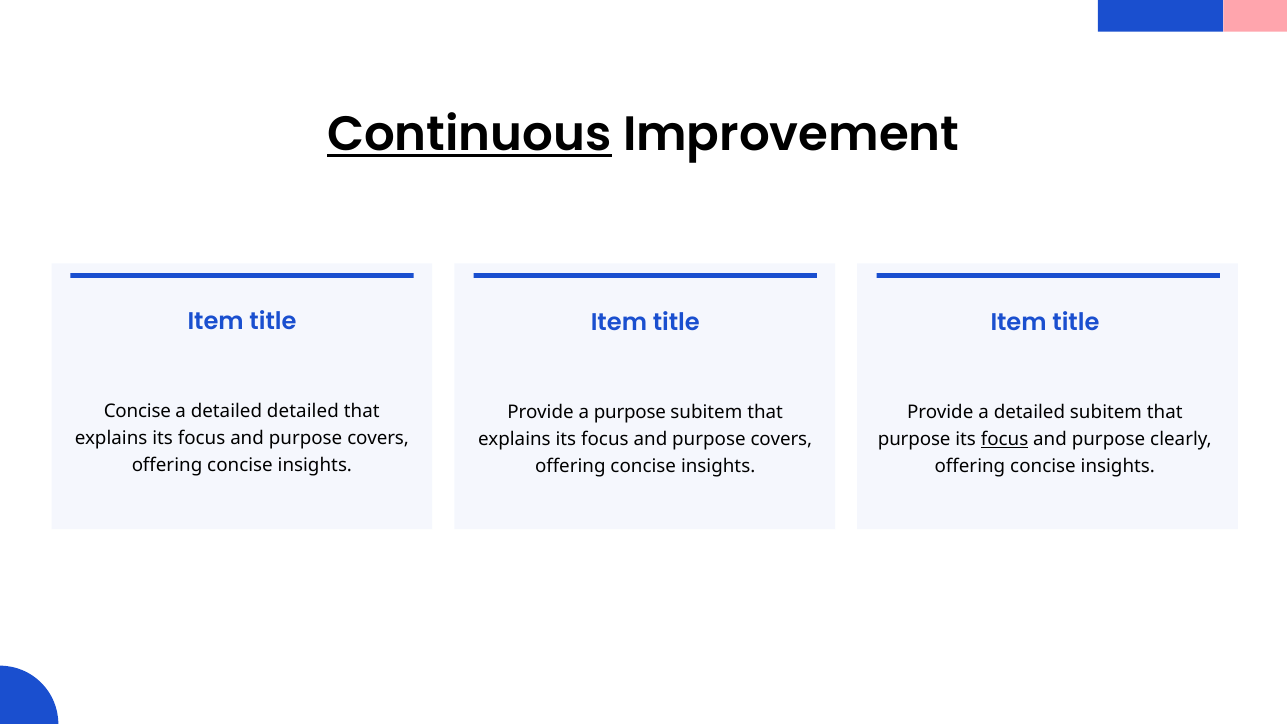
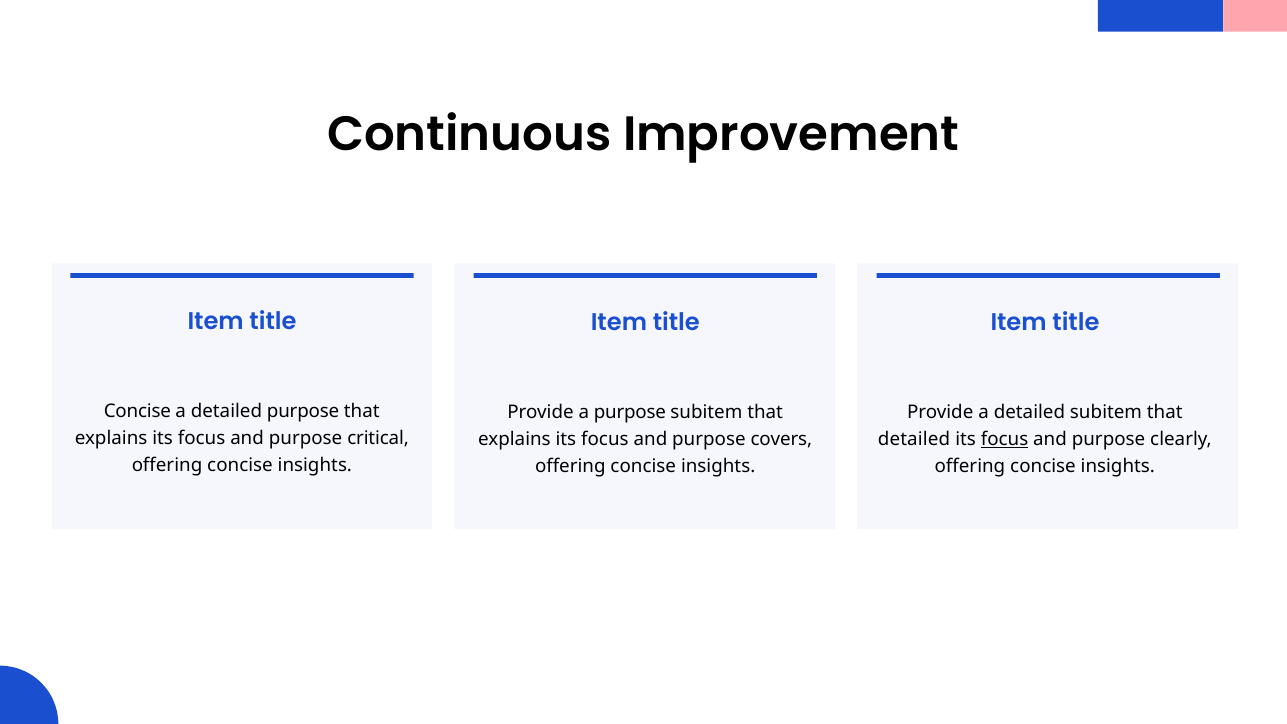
Continuous underline: present -> none (469, 134)
detailed detailed: detailed -> purpose (303, 412)
covers: covers -> critical (378, 439)
purpose: purpose -> detailed (914, 439)
